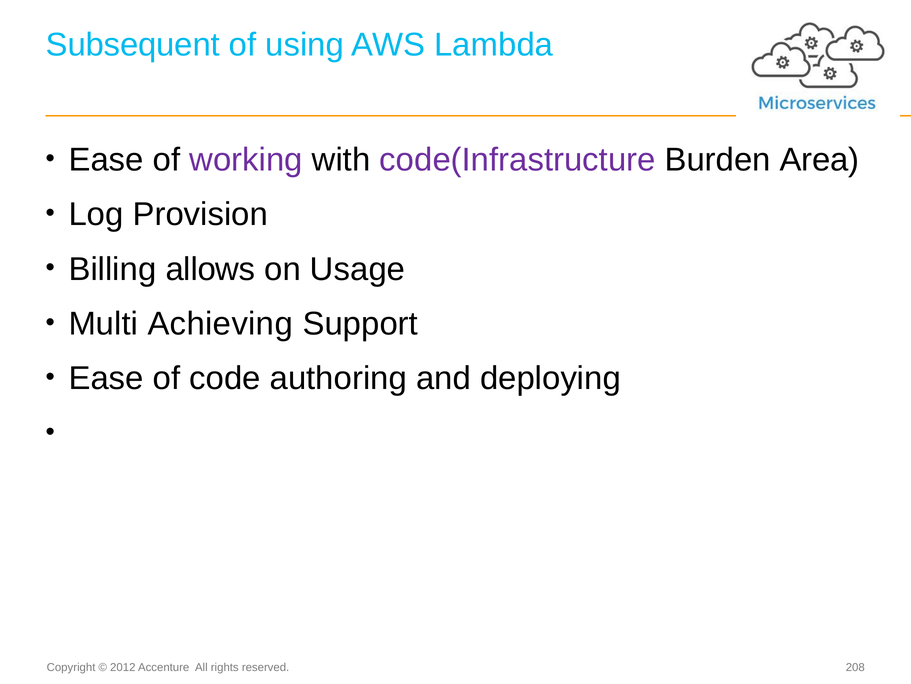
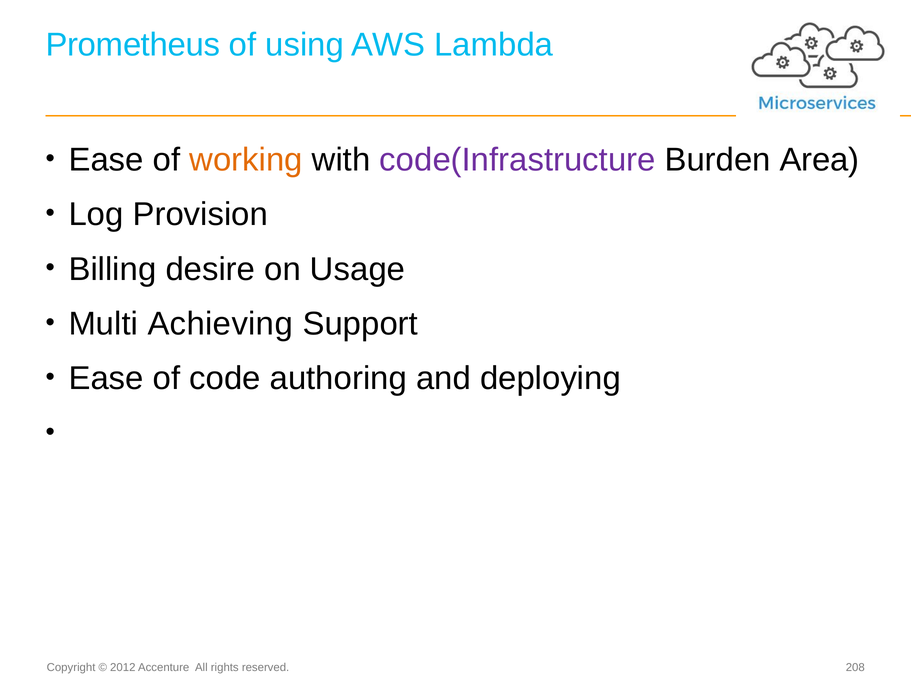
Subsequent: Subsequent -> Prometheus (133, 45)
working colour: purple -> orange (246, 160)
allows: allows -> desire (210, 269)
